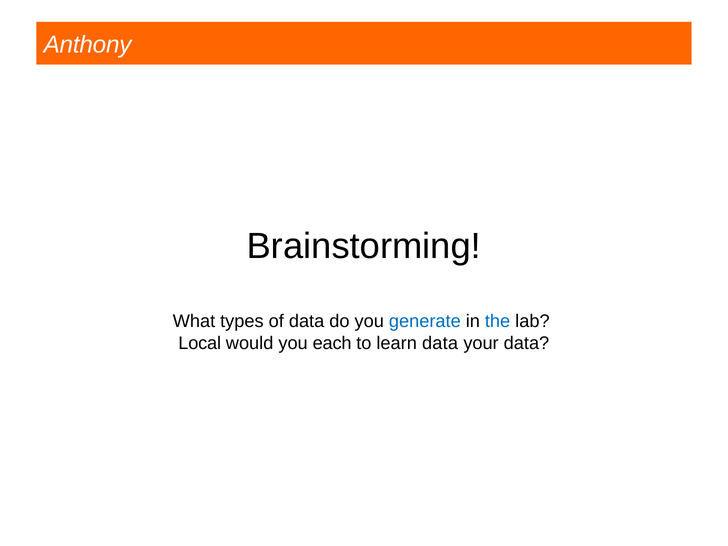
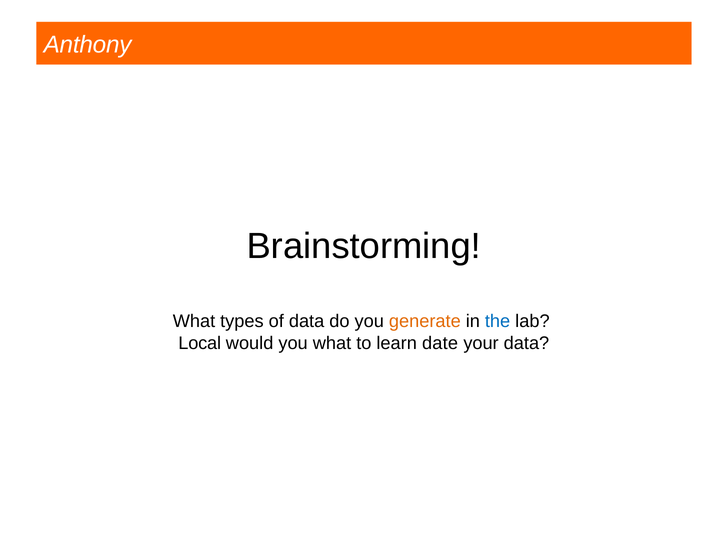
generate colour: blue -> orange (425, 321)
you each: each -> what (332, 343)
learn data: data -> date (440, 343)
